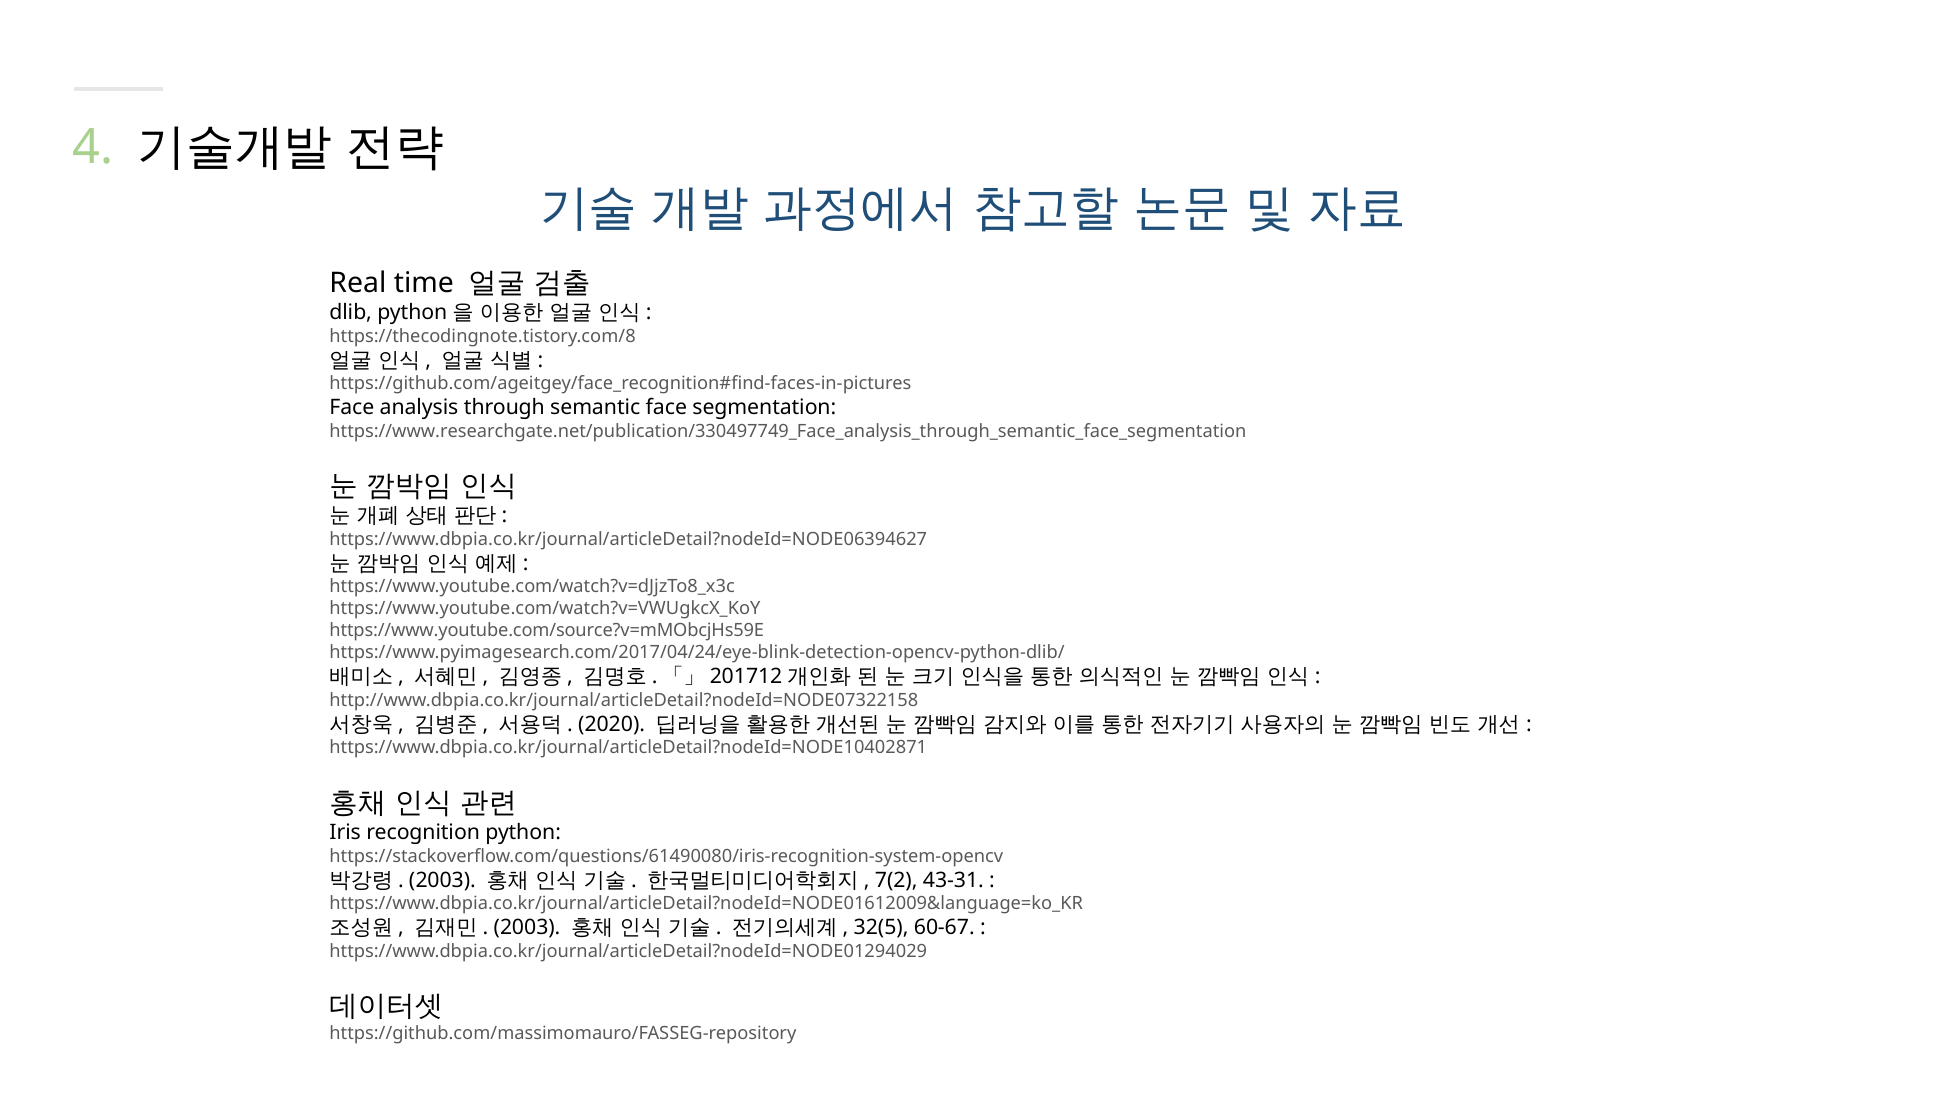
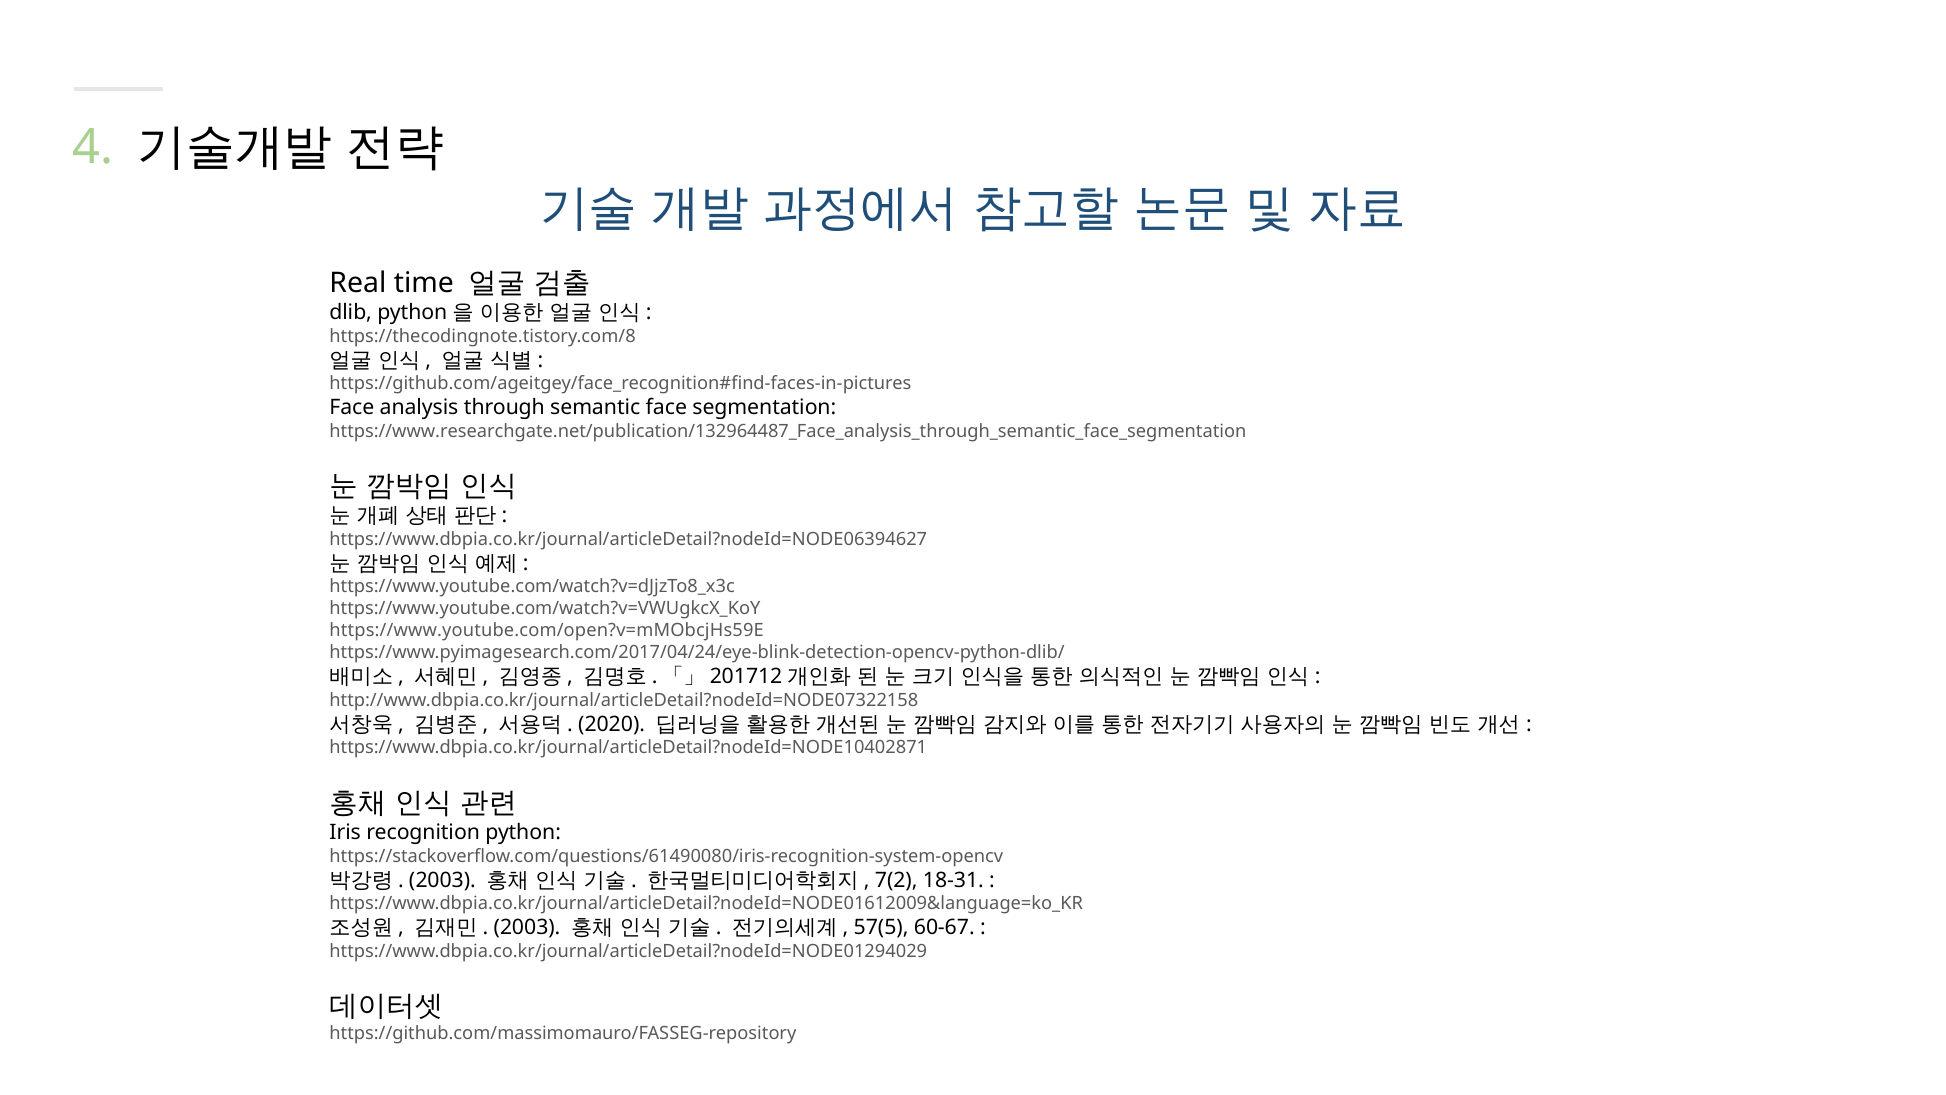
https://www.researchgate.net/publication/330497749_Face_analysis_through_semantic_face_segmentation: https://www.researchgate.net/publication/330497749_Face_analysis_through_semantic_face_segmentation -> https://www.researchgate.net/publication/132964487_Face_analysis_through_semantic_face_segmentation (788, 431)
https://www.youtube.com/source?v=mMObcjHs59E: https://www.youtube.com/source?v=mMObcjHs59E -> https://www.youtube.com/open?v=mMObcjHs59E (547, 631)
43-31: 43-31 -> 18-31 (953, 880)
32(5: 32(5 -> 57(5 (881, 927)
